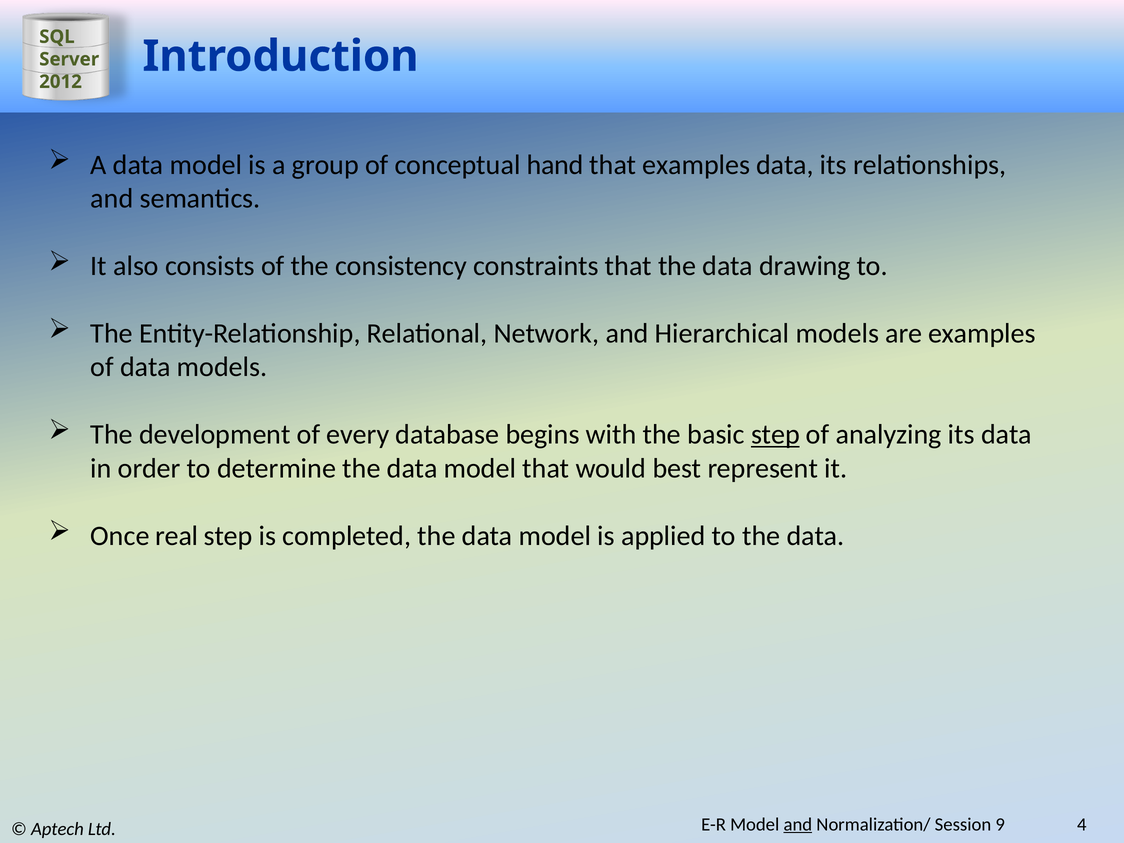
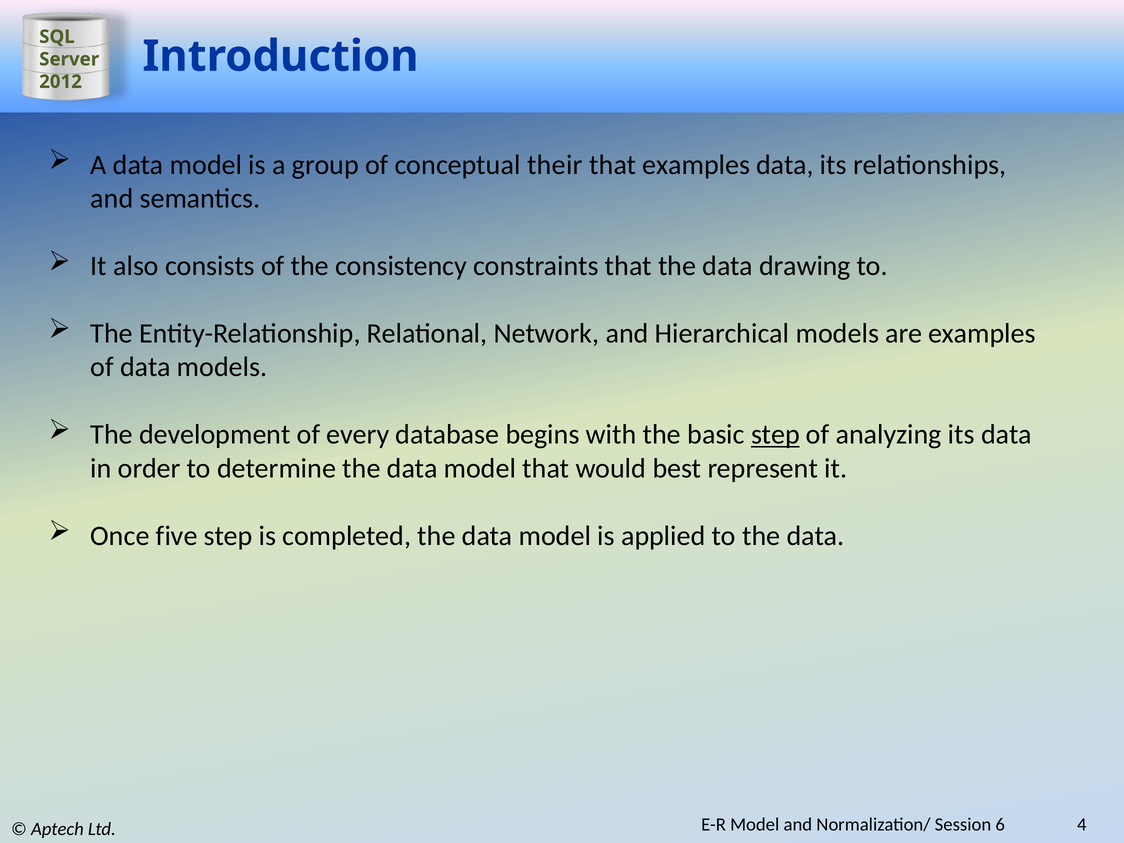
hand: hand -> their (555, 165)
real: real -> five (177, 536)
and underline: present -> none (798, 825)
9: 9 -> 6 (1000, 825)
